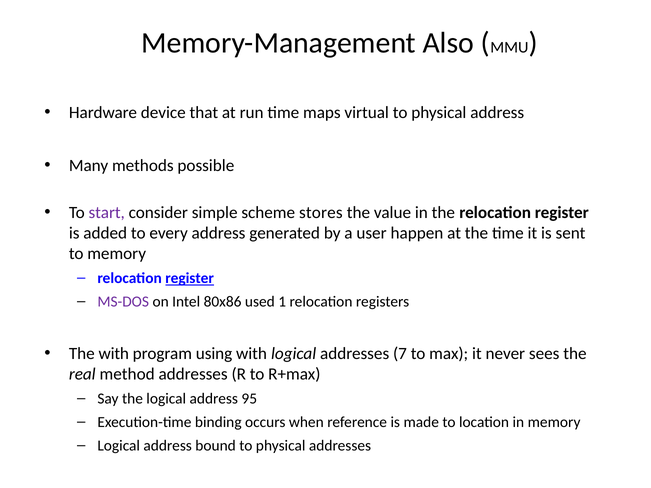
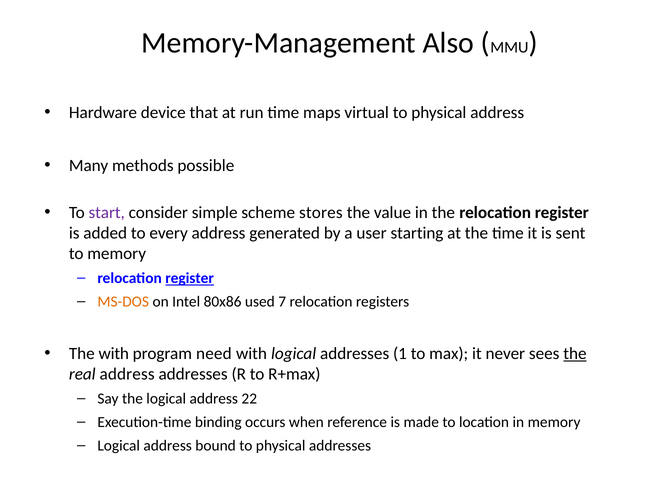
happen: happen -> starting (417, 233)
MS-DOS colour: purple -> orange (123, 302)
1: 1 -> 7 (282, 302)
using: using -> need (214, 354)
7: 7 -> 1 (400, 354)
the underline: none -> present (575, 354)
real method: method -> address (127, 374)
95: 95 -> 22 (249, 399)
